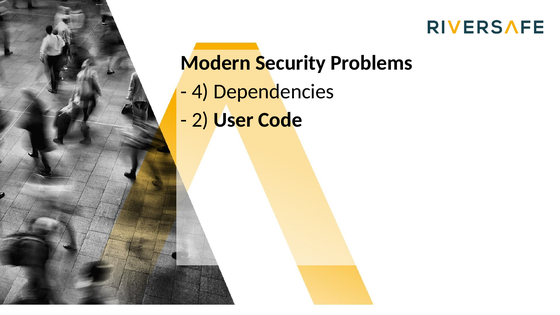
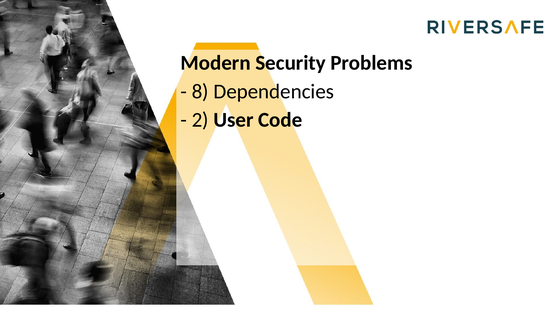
4: 4 -> 8 (200, 92)
